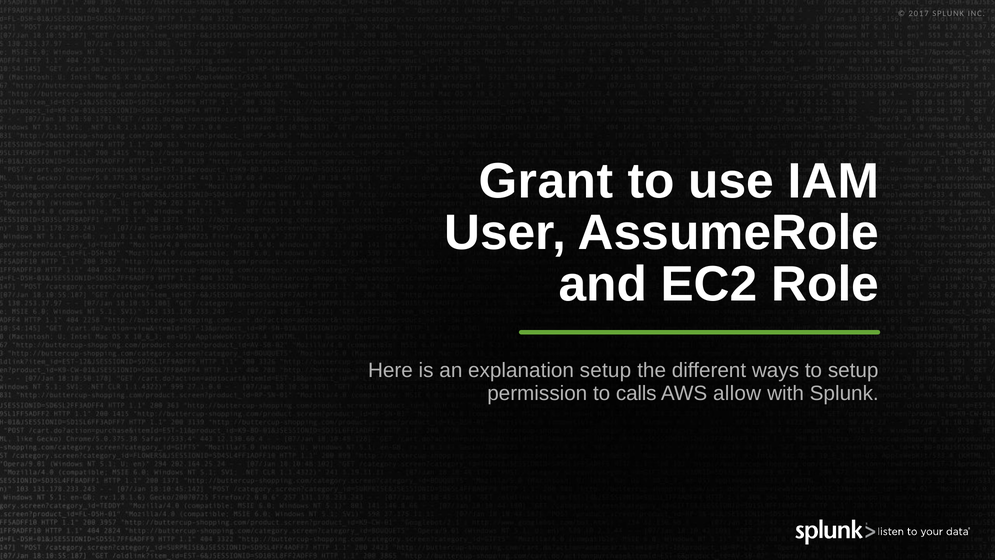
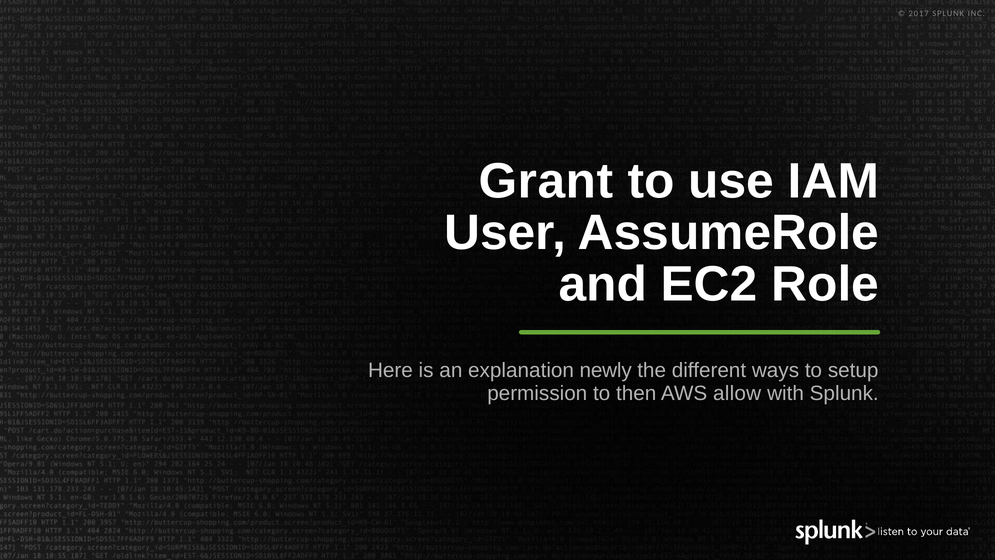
explanation setup: setup -> newly (606, 370)
calls: calls -> then (636, 393)
